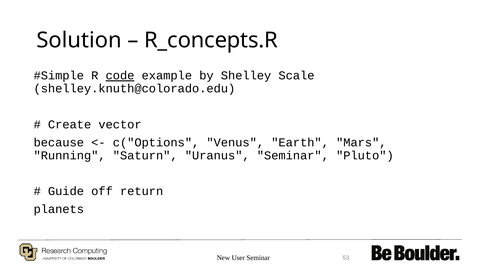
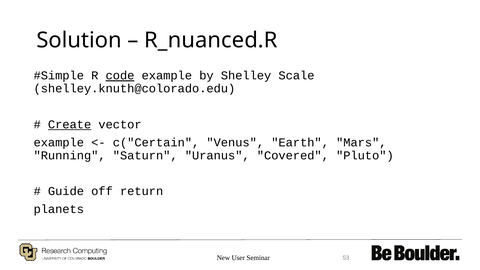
R_concepts.R: R_concepts.R -> R_nuanced.R (211, 40)
Create underline: none -> present (70, 125)
because: because -> example (59, 142)
c("Options: c("Options -> c("Certain (156, 142)
Uranus Seminar: Seminar -> Covered (293, 155)
